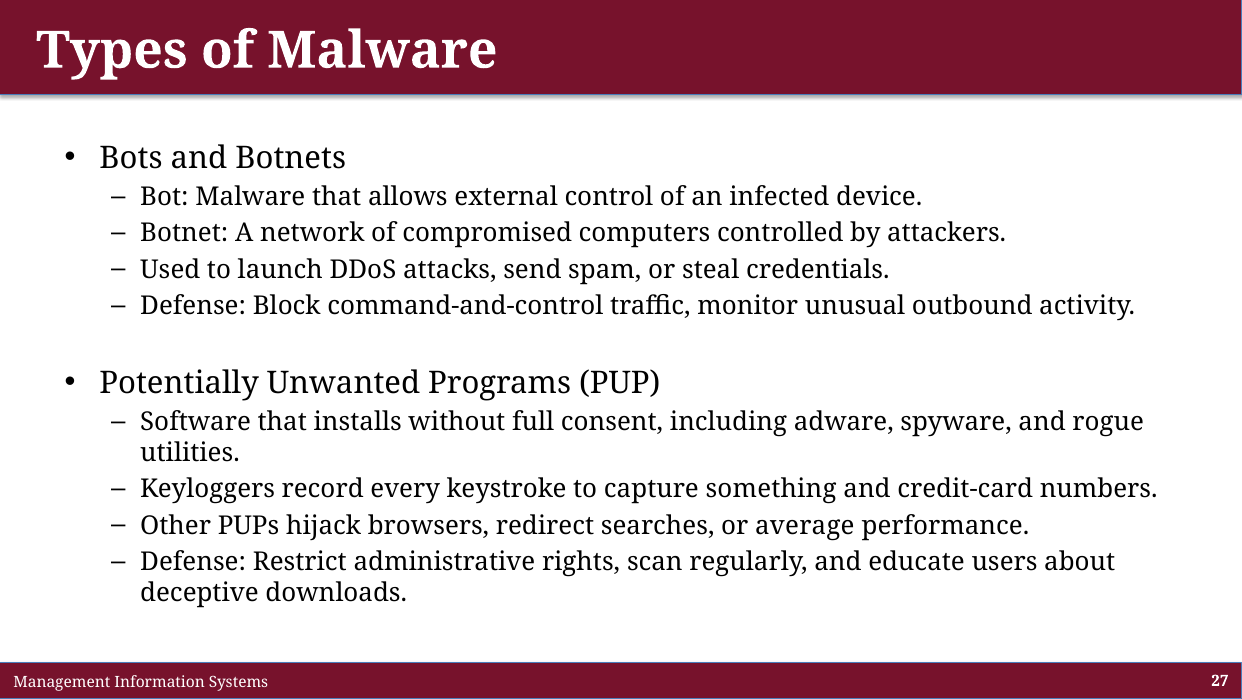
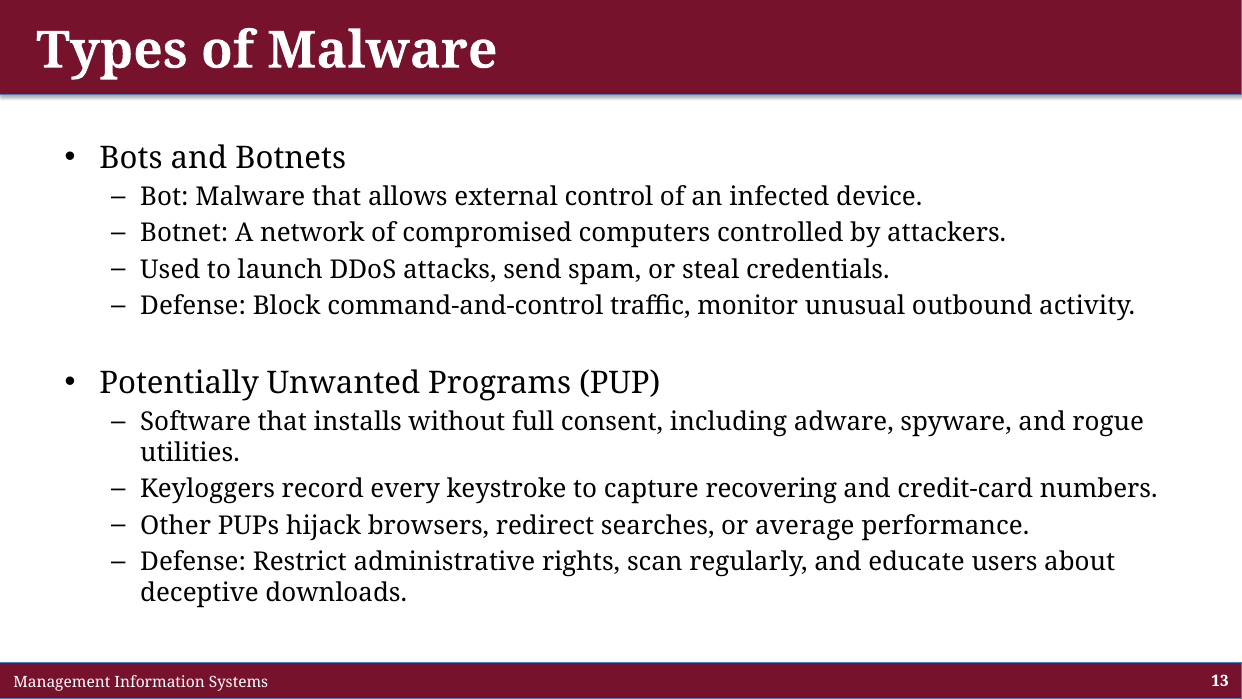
something: something -> recovering (771, 489)
27: 27 -> 13 (1220, 681)
